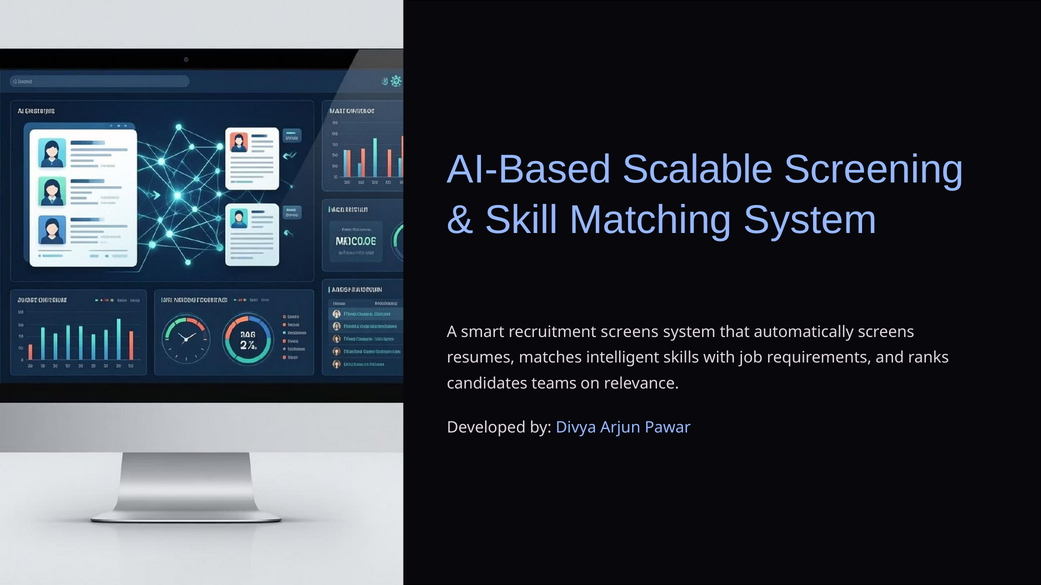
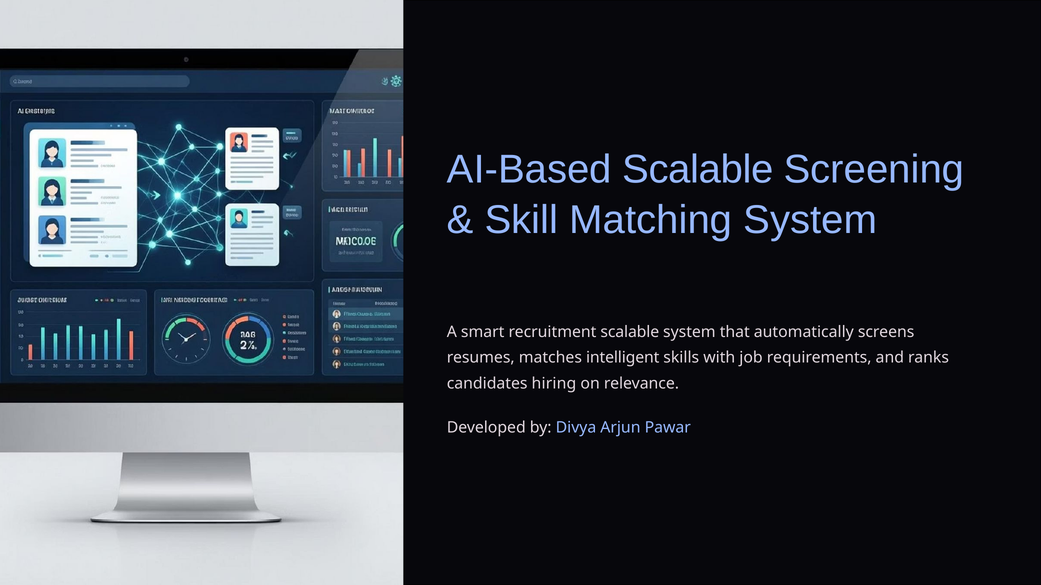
recruitment screens: screens -> scalable (630, 332)
teams: teams -> hiring (554, 384)
